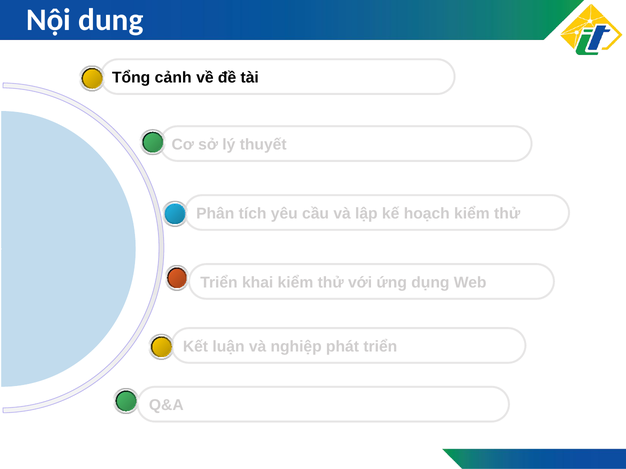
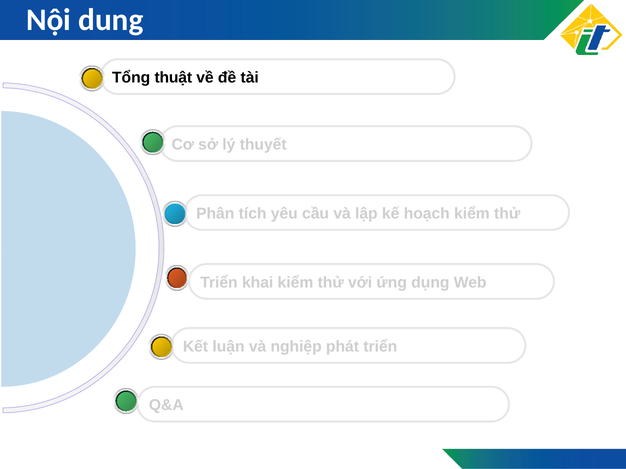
cảnh: cảnh -> thuật (173, 78)
